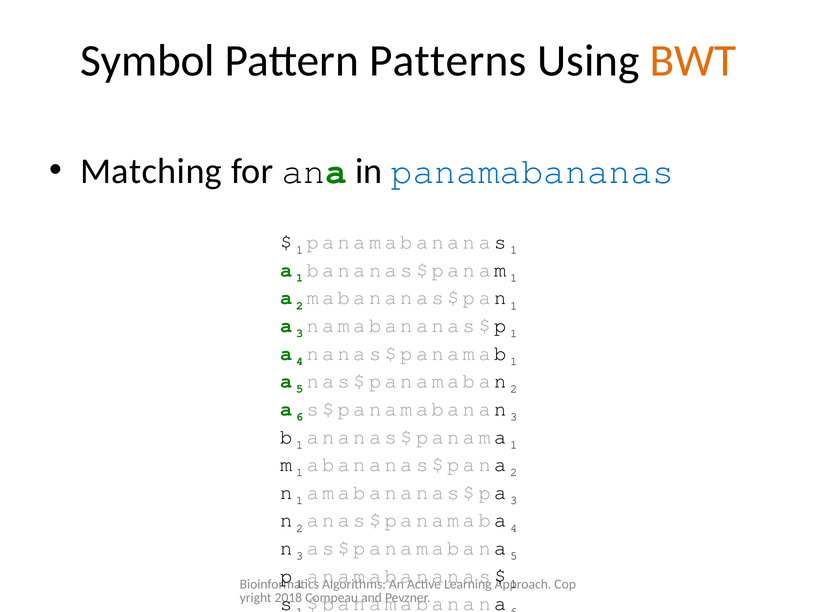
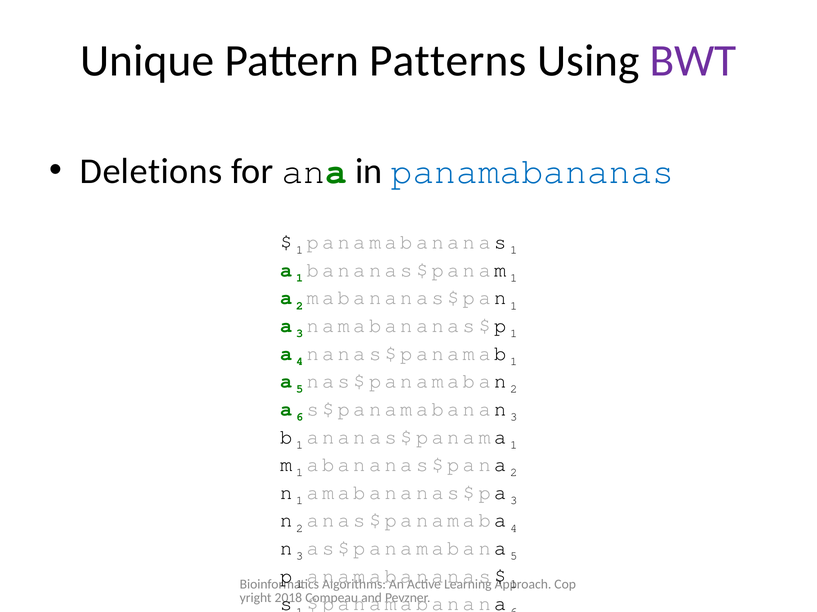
Symbol: Symbol -> Unique (147, 61)
BWT colour: orange -> purple (693, 61)
Matching: Matching -> Deletions (151, 171)
